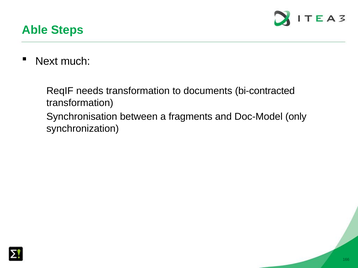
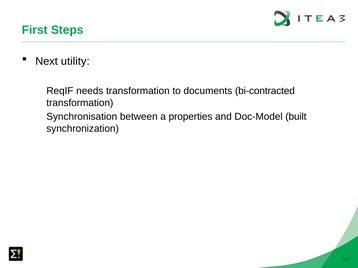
Able: Able -> First (35, 30)
much: much -> utility (75, 61)
fragments: fragments -> properties (191, 117)
only: only -> built (296, 117)
